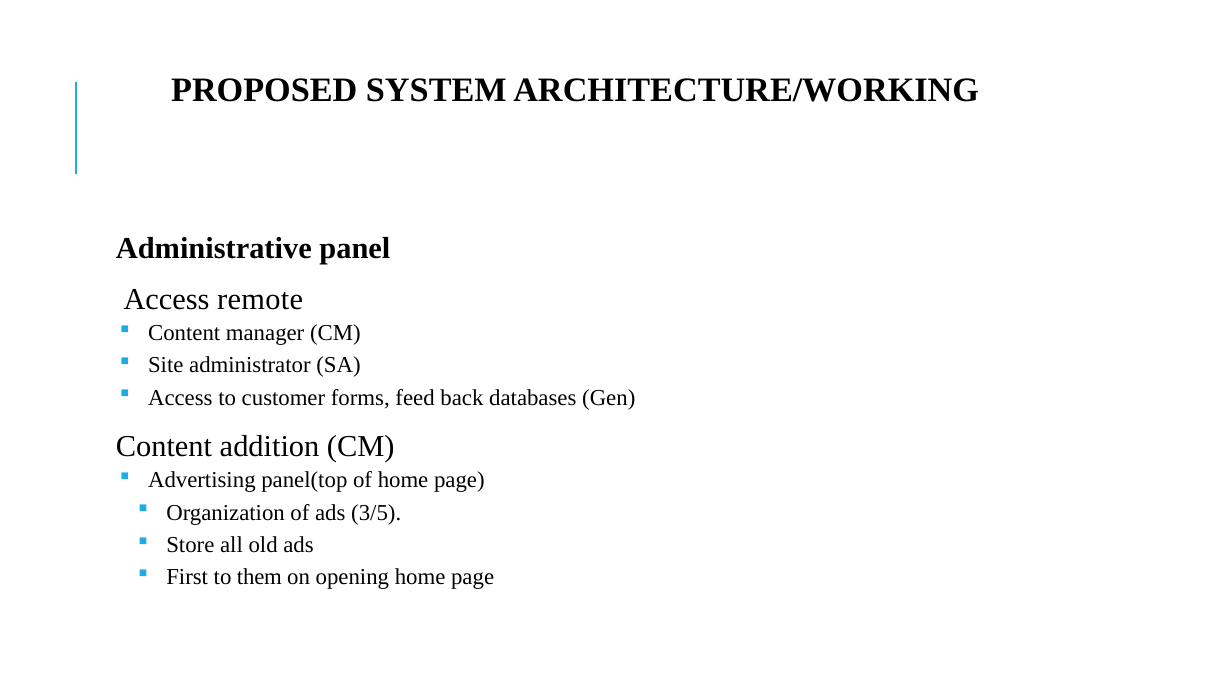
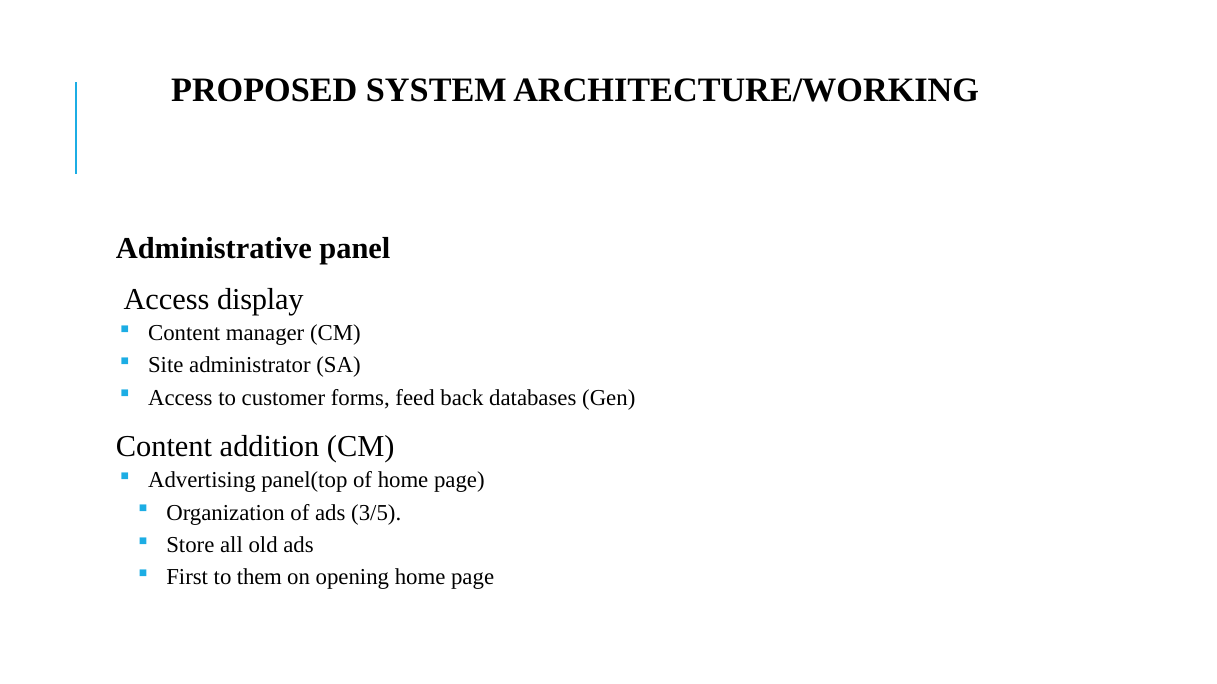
remote: remote -> display (260, 300)
